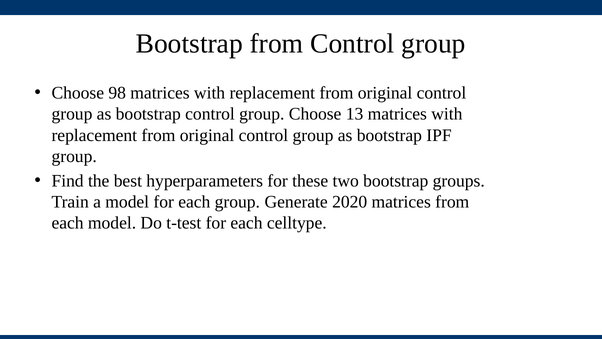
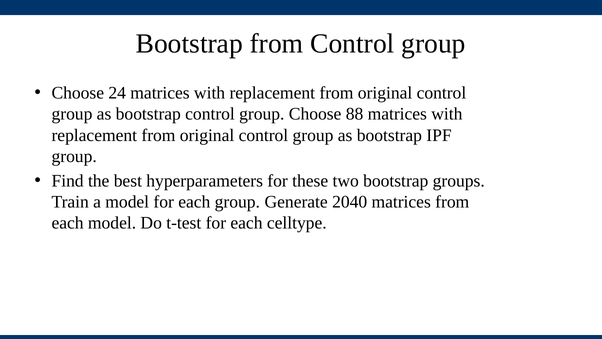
98: 98 -> 24 (117, 93)
13: 13 -> 88 (355, 114)
2020: 2020 -> 2040 (350, 202)
